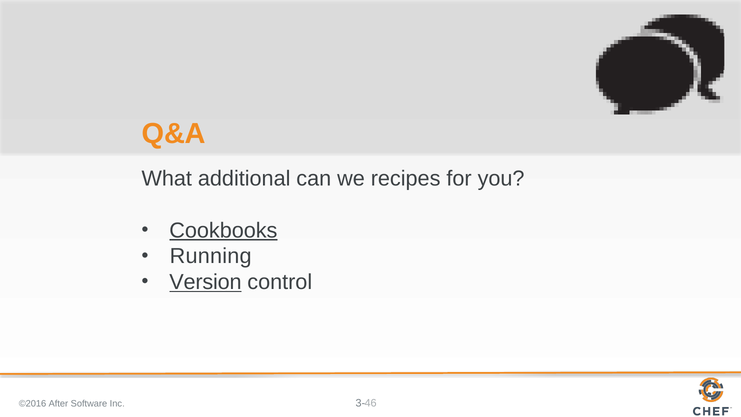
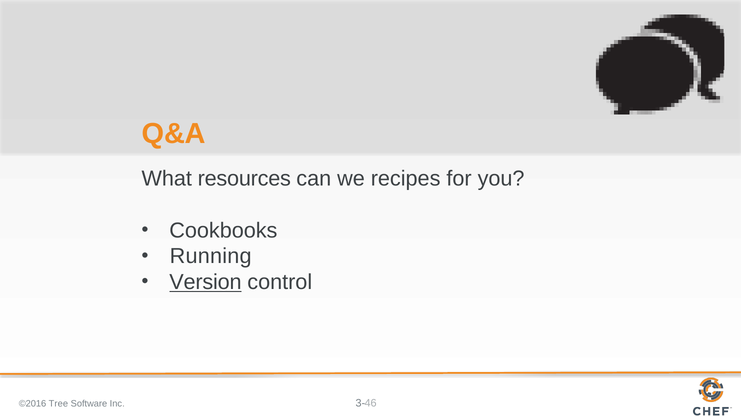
additional: additional -> resources (244, 178)
Cookbooks underline: present -> none (223, 230)
After: After -> Tree (58, 403)
